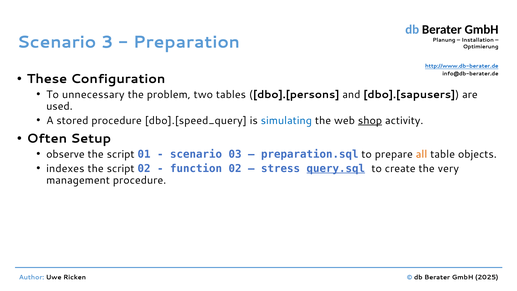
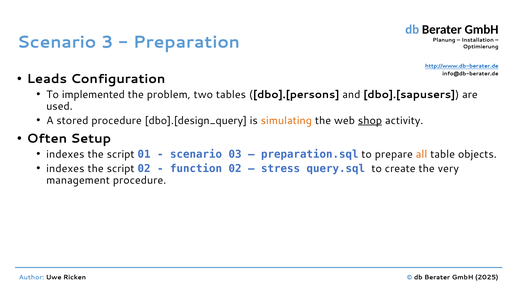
These: These -> Leads (47, 79)
unnecessary: unnecessary -> implemented (93, 94)
dbo].[speed_query: dbo].[speed_query -> dbo].[design_query (196, 120)
simulating colour: blue -> orange (286, 120)
observe: observe -> indexes (65, 154)
query.sql underline: present -> none (336, 168)
